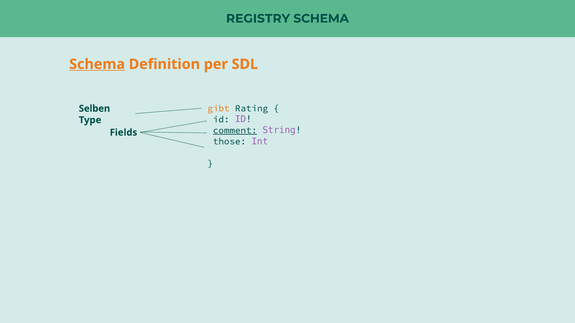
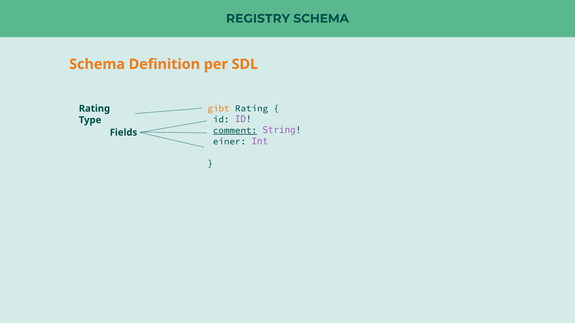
Schema underline: present -> none (97, 64)
Selben: Selben -> Rating (94, 109)
those: those -> einer (229, 142)
